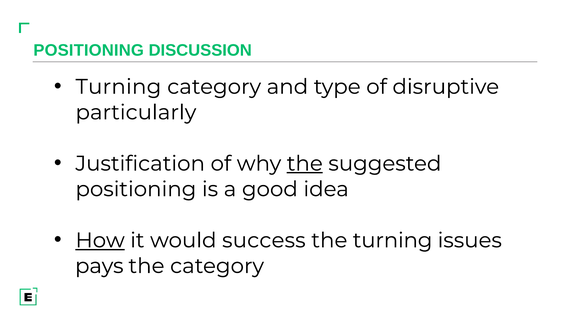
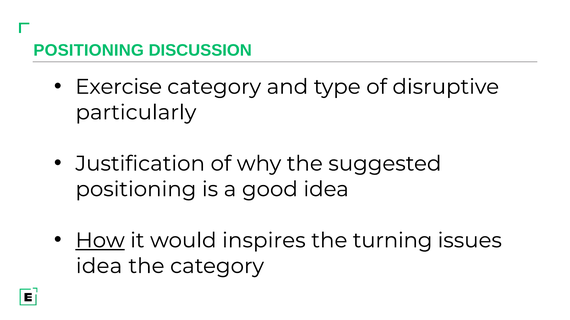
Turning: Turning -> Exercise (119, 87)
the underline: present -> none (305, 164)
success: success -> inspires (264, 241)
pays: pays -> idea (99, 266)
